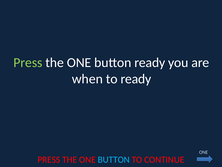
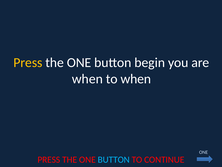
Press colour: light green -> yellow (28, 62)
button ready: ready -> begin (150, 62)
to ready: ready -> when (136, 79)
